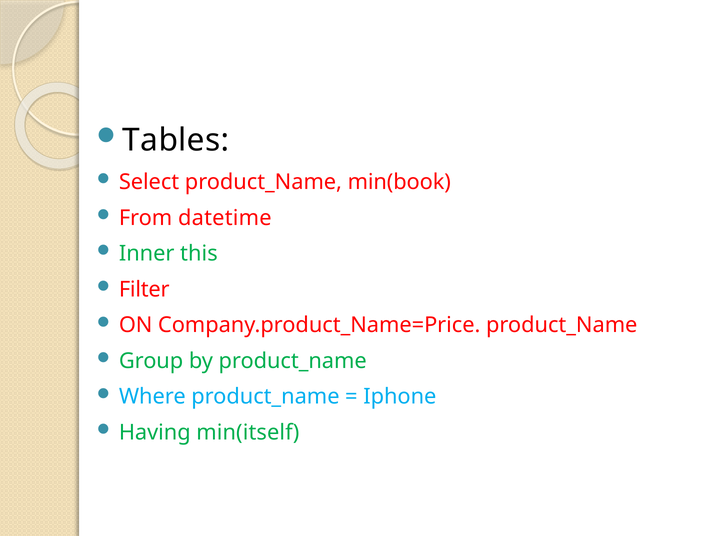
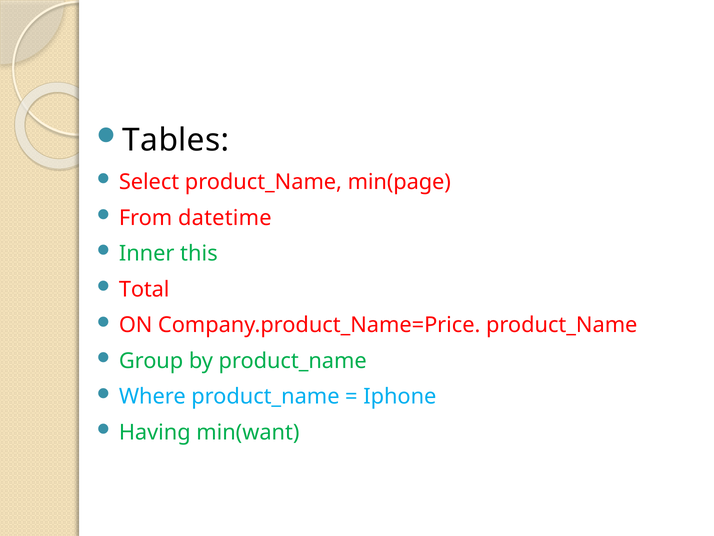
min(book: min(book -> min(page (399, 182)
Filter: Filter -> Total (144, 289)
min(itself: min(itself -> min(want (248, 432)
